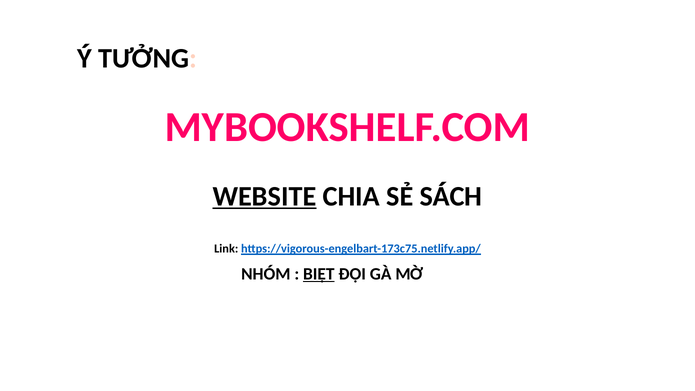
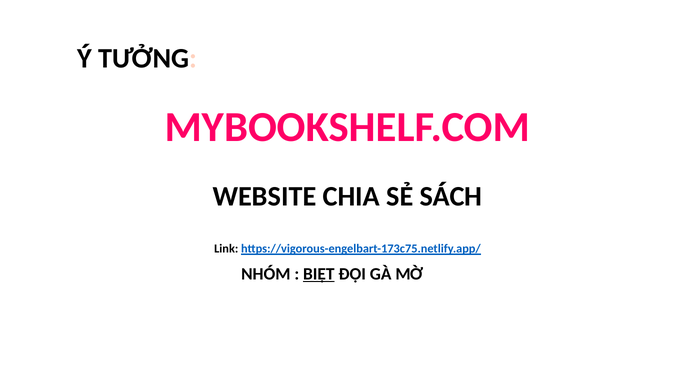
WEBSITE underline: present -> none (264, 196)
